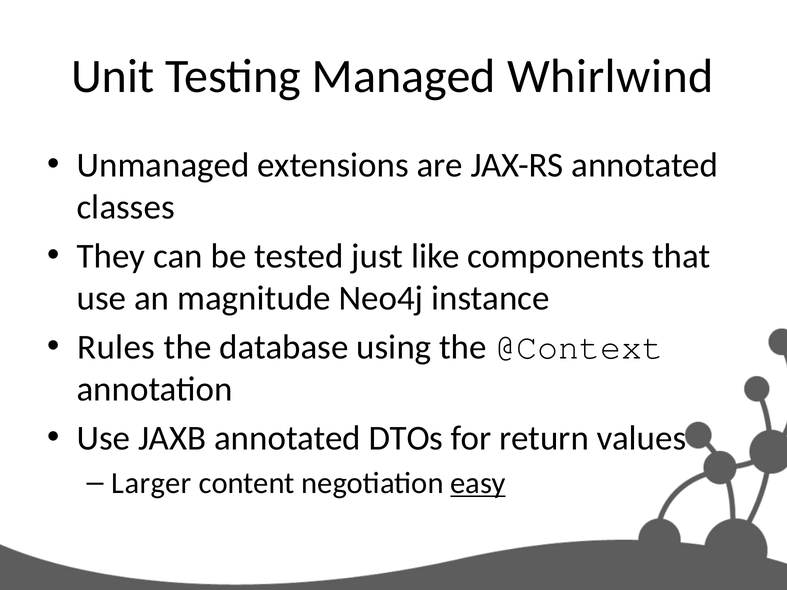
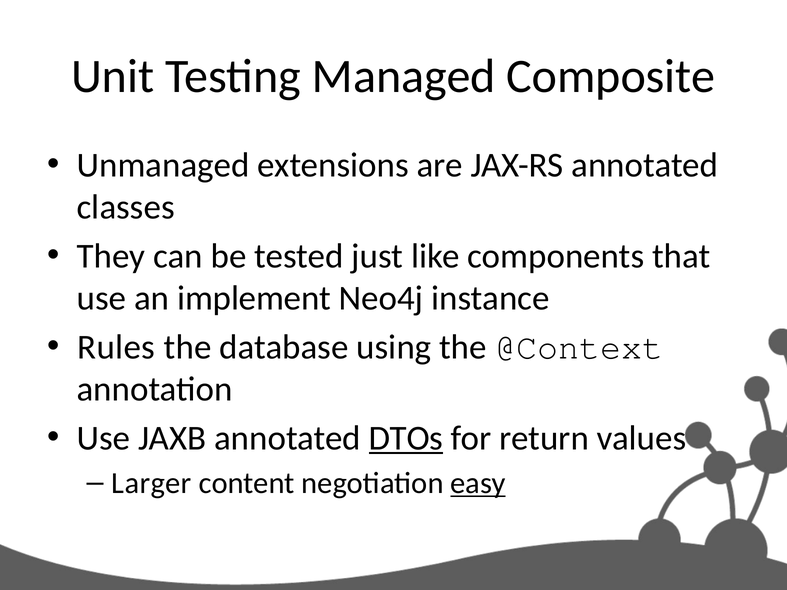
Whirlwind: Whirlwind -> Composite (611, 76)
magnitude: magnitude -> implement (254, 298)
DTOs underline: none -> present (406, 438)
